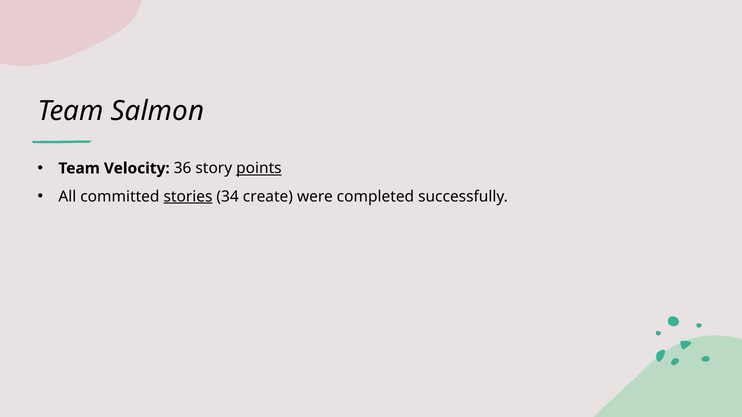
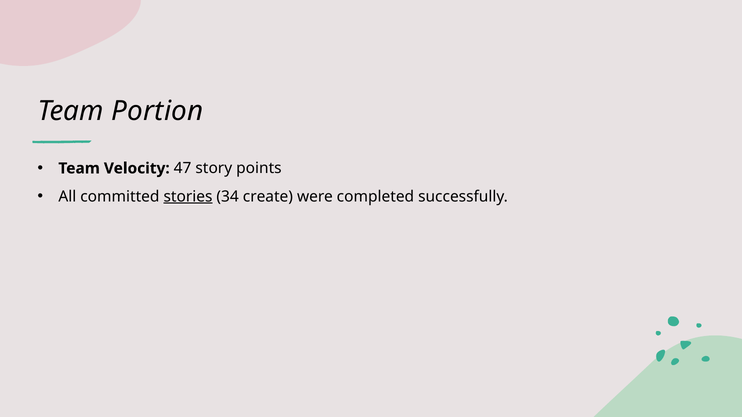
Salmon: Salmon -> Portion (157, 111)
36: 36 -> 47 (183, 168)
points underline: present -> none (259, 168)
